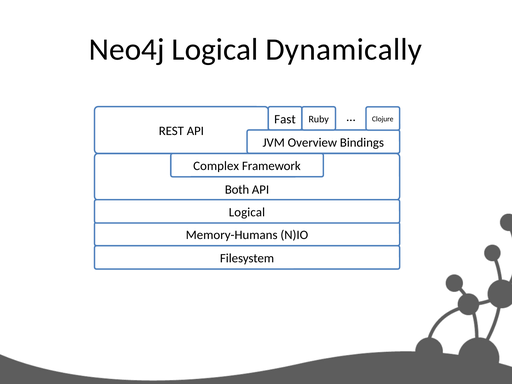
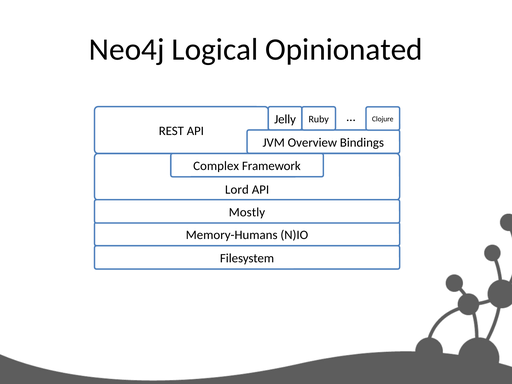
Dynamically: Dynamically -> Opinionated (344, 50)
Fast: Fast -> Jelly (285, 119)
Both: Both -> Lord (237, 190)
Logical: Logical -> Mostly (247, 212)
